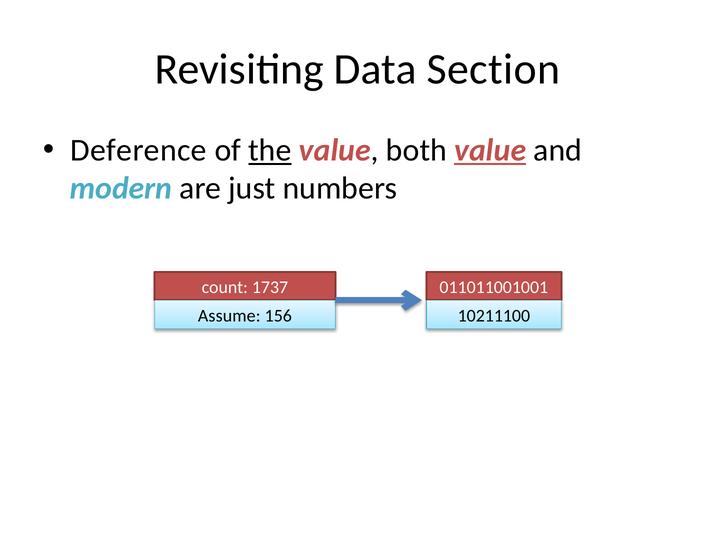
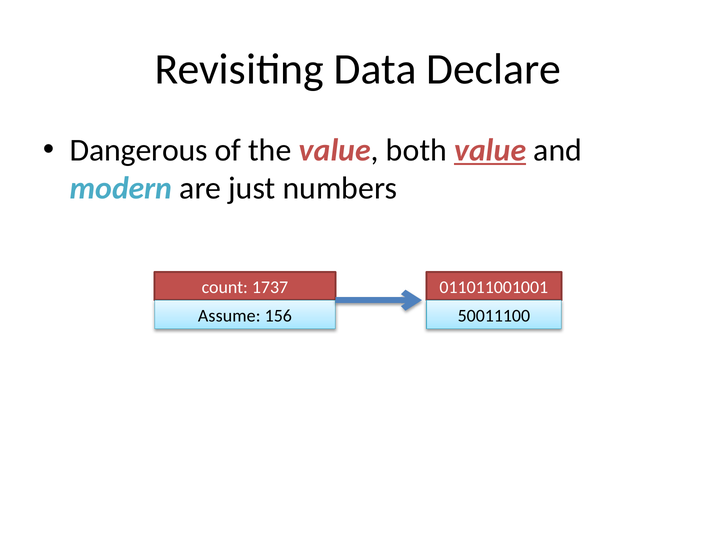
Section: Section -> Declare (494, 69)
Deference: Deference -> Dangerous (139, 150)
the underline: present -> none (270, 150)
10211100: 10211100 -> 50011100 (494, 316)
